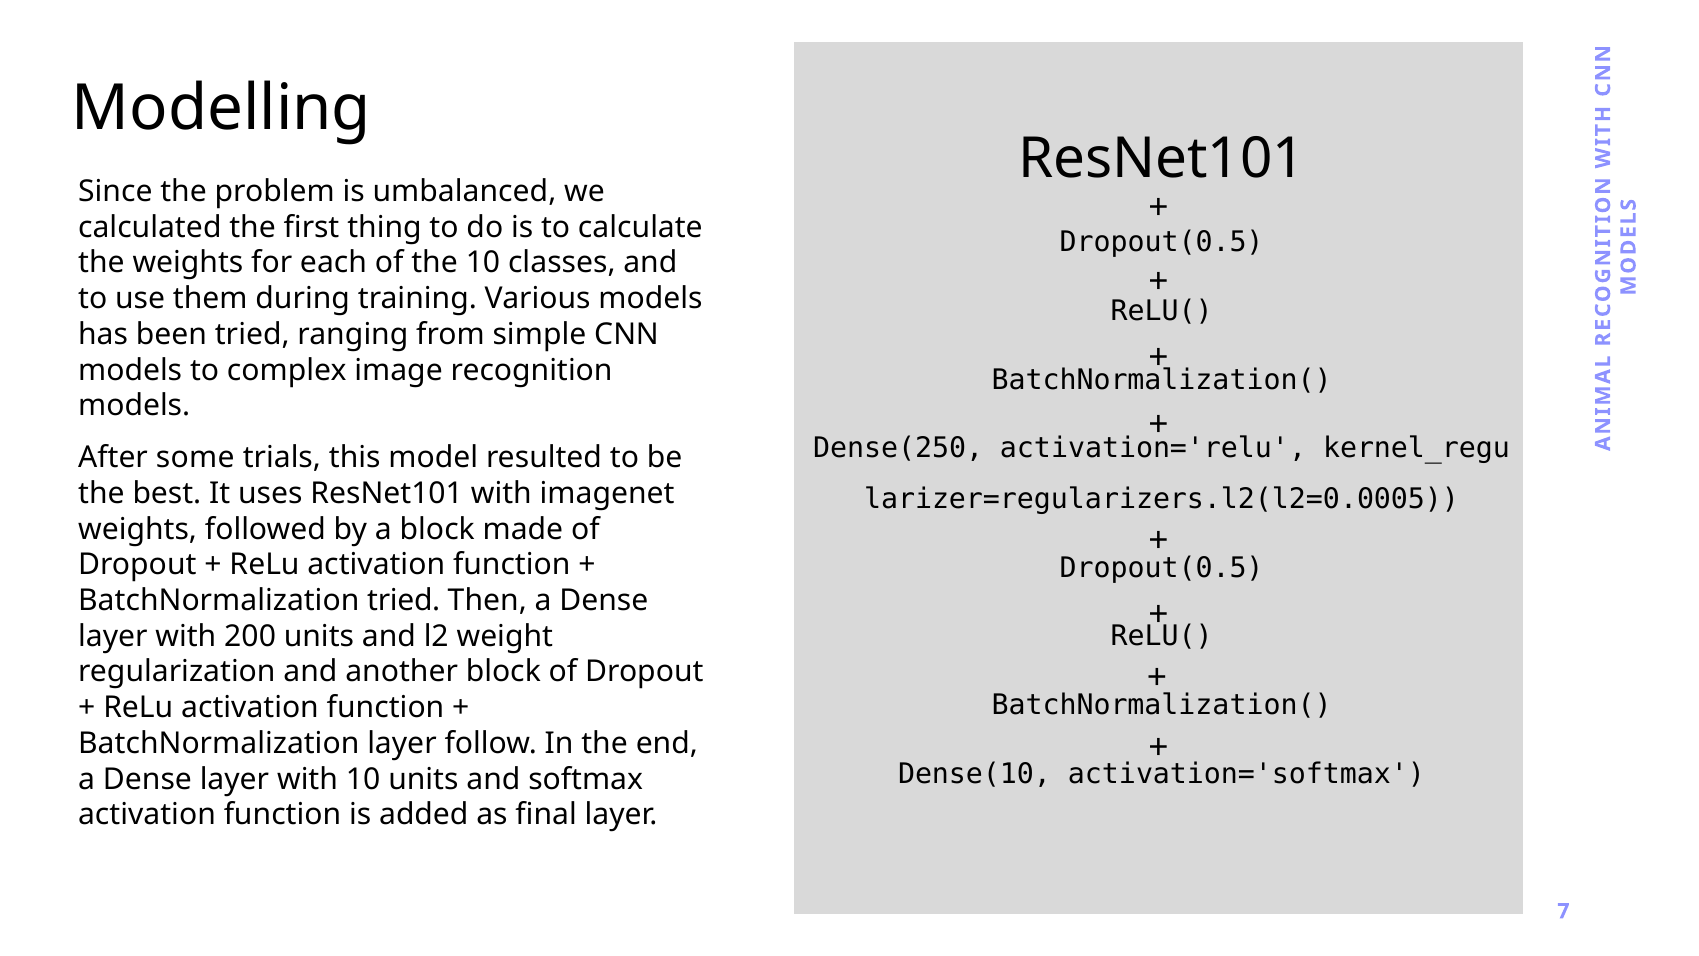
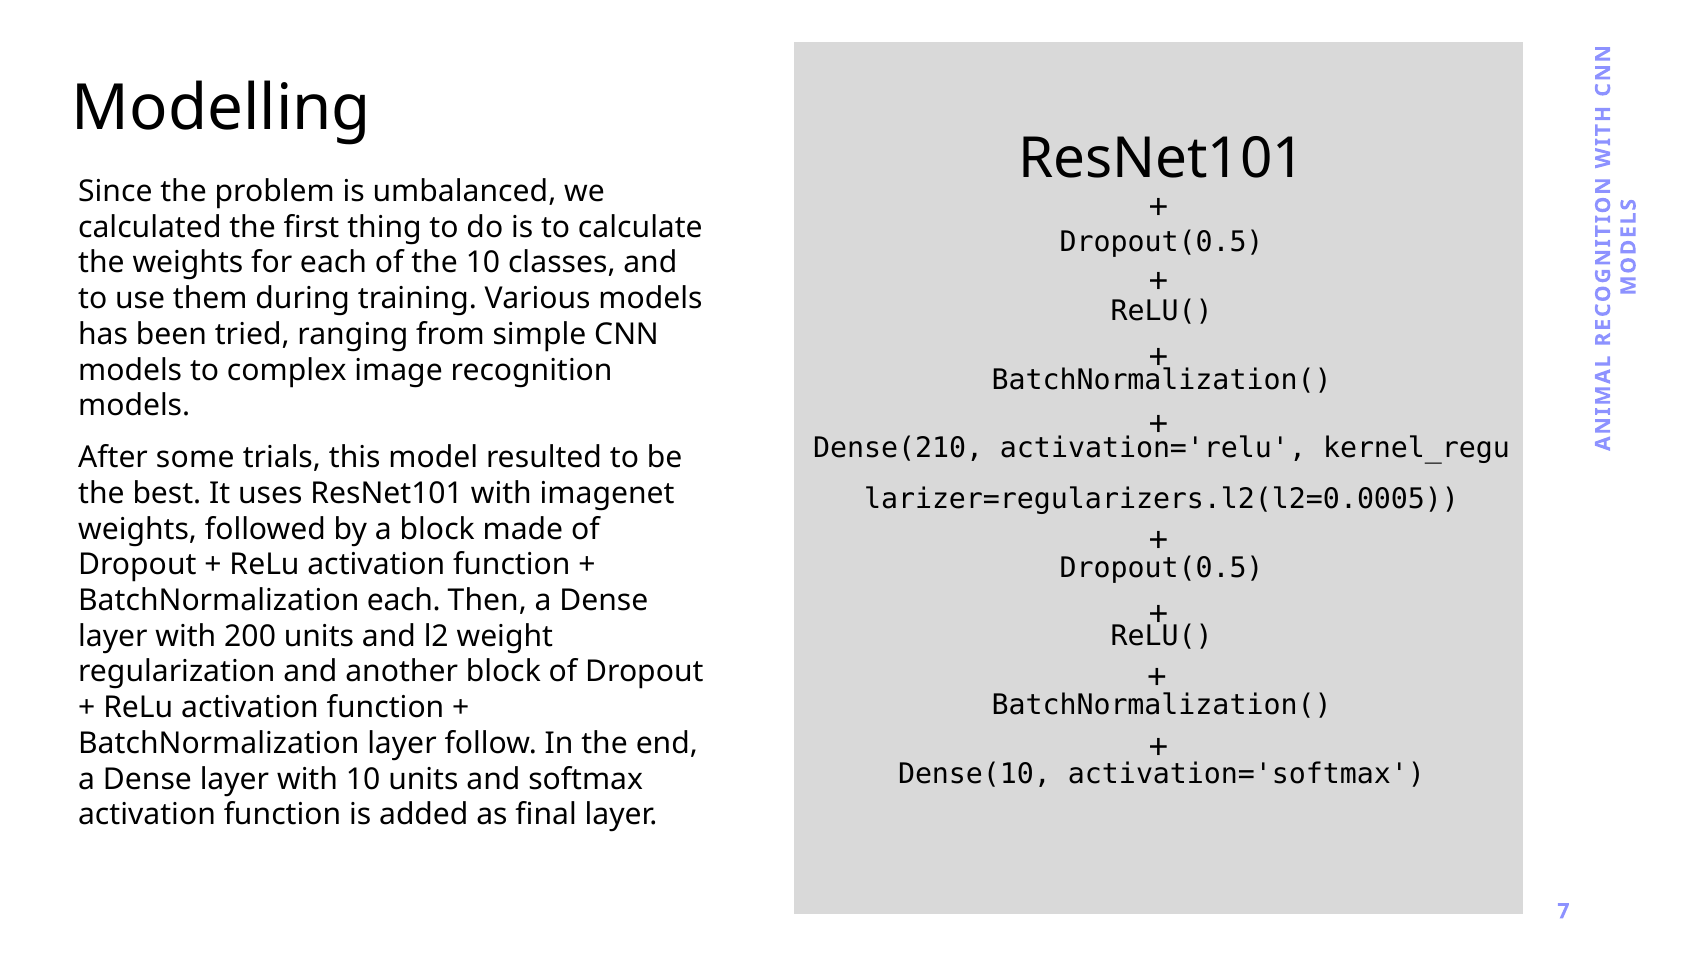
Dense(250: Dense(250 -> Dense(210 (898, 448)
BatchNormalization tried: tried -> each (404, 600)
